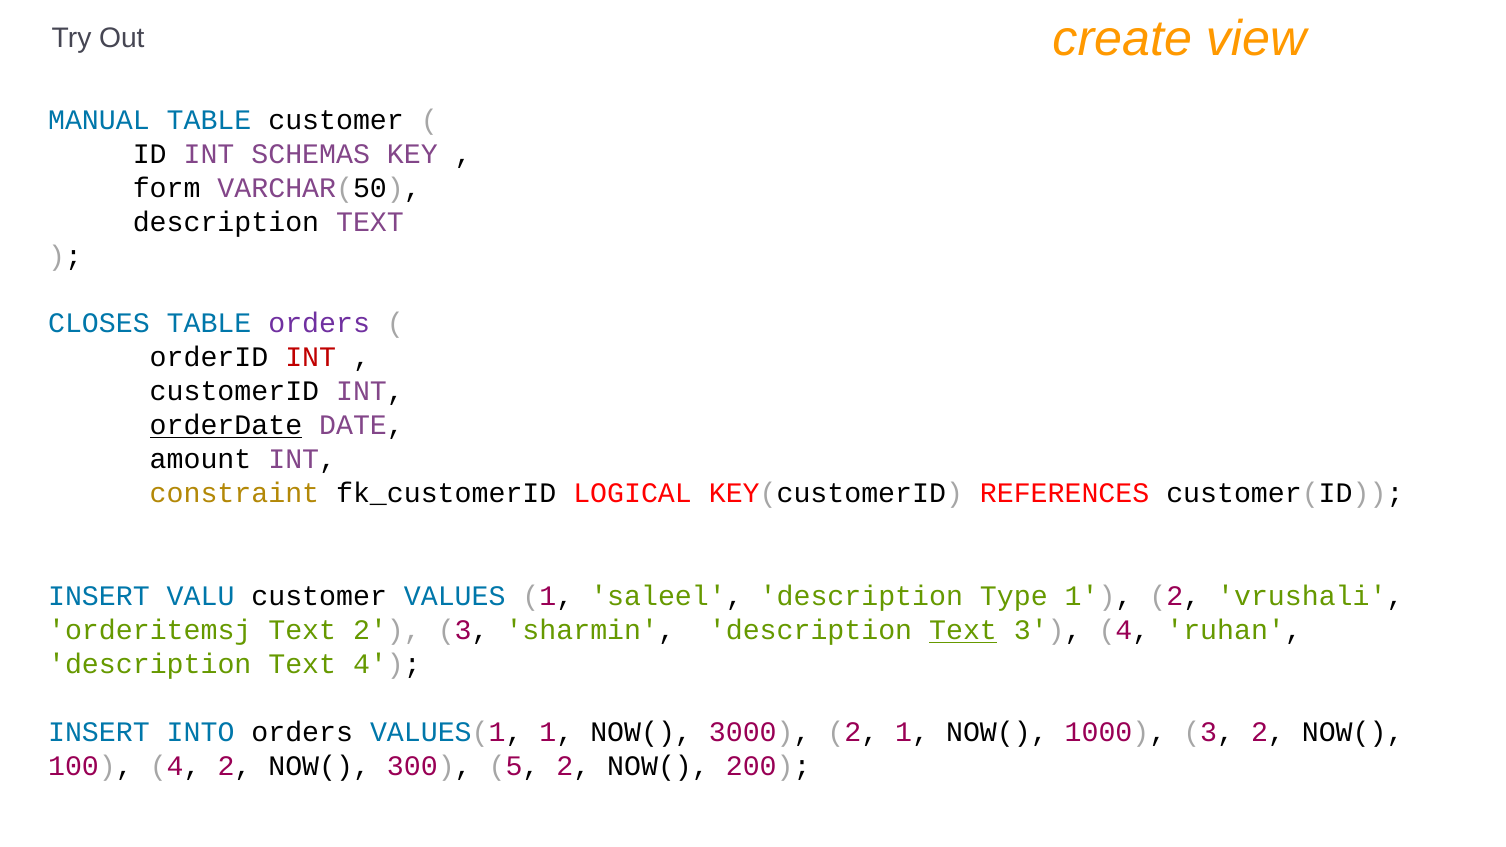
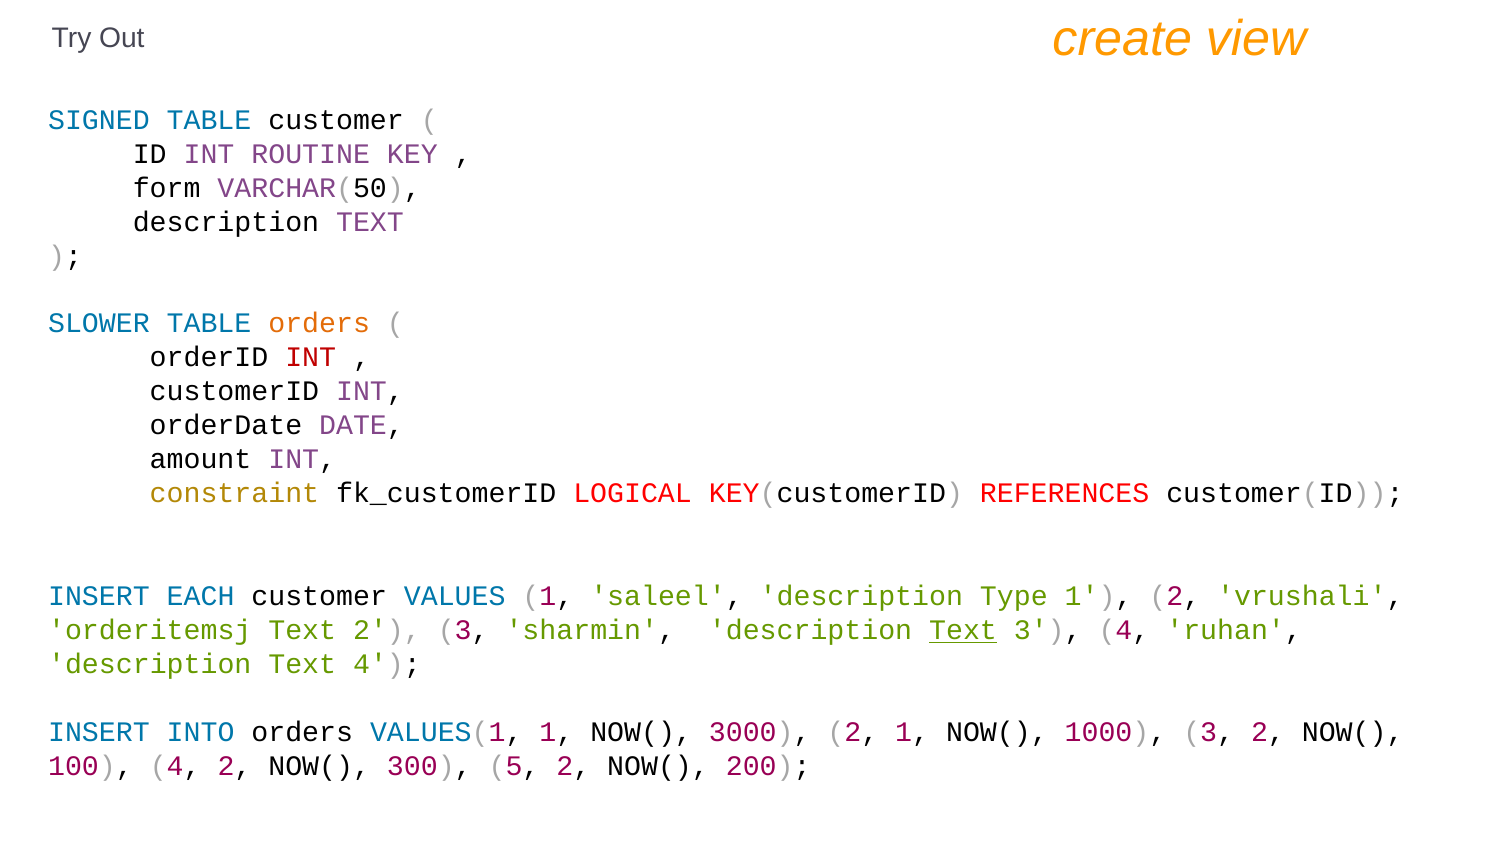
MANUAL: MANUAL -> SIGNED (99, 120)
SCHEMAS: SCHEMAS -> ROUTINE (311, 154)
CLOSES: CLOSES -> SLOWER (99, 324)
orders colour: purple -> orange (319, 324)
orderDate underline: present -> none (226, 425)
VALU: VALU -> EACH (201, 596)
